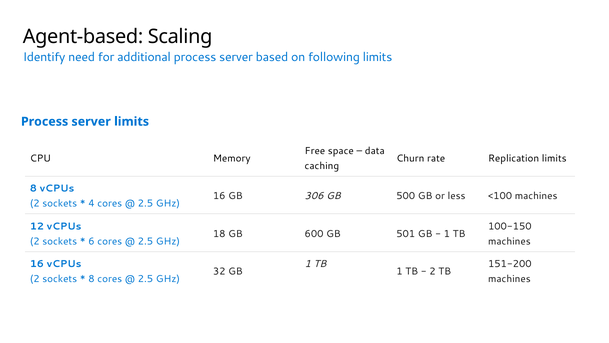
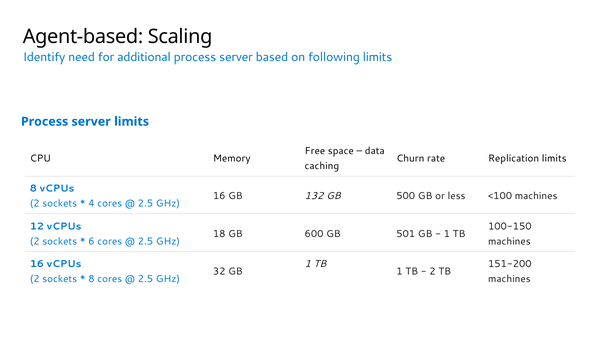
306: 306 -> 132 (314, 196)
